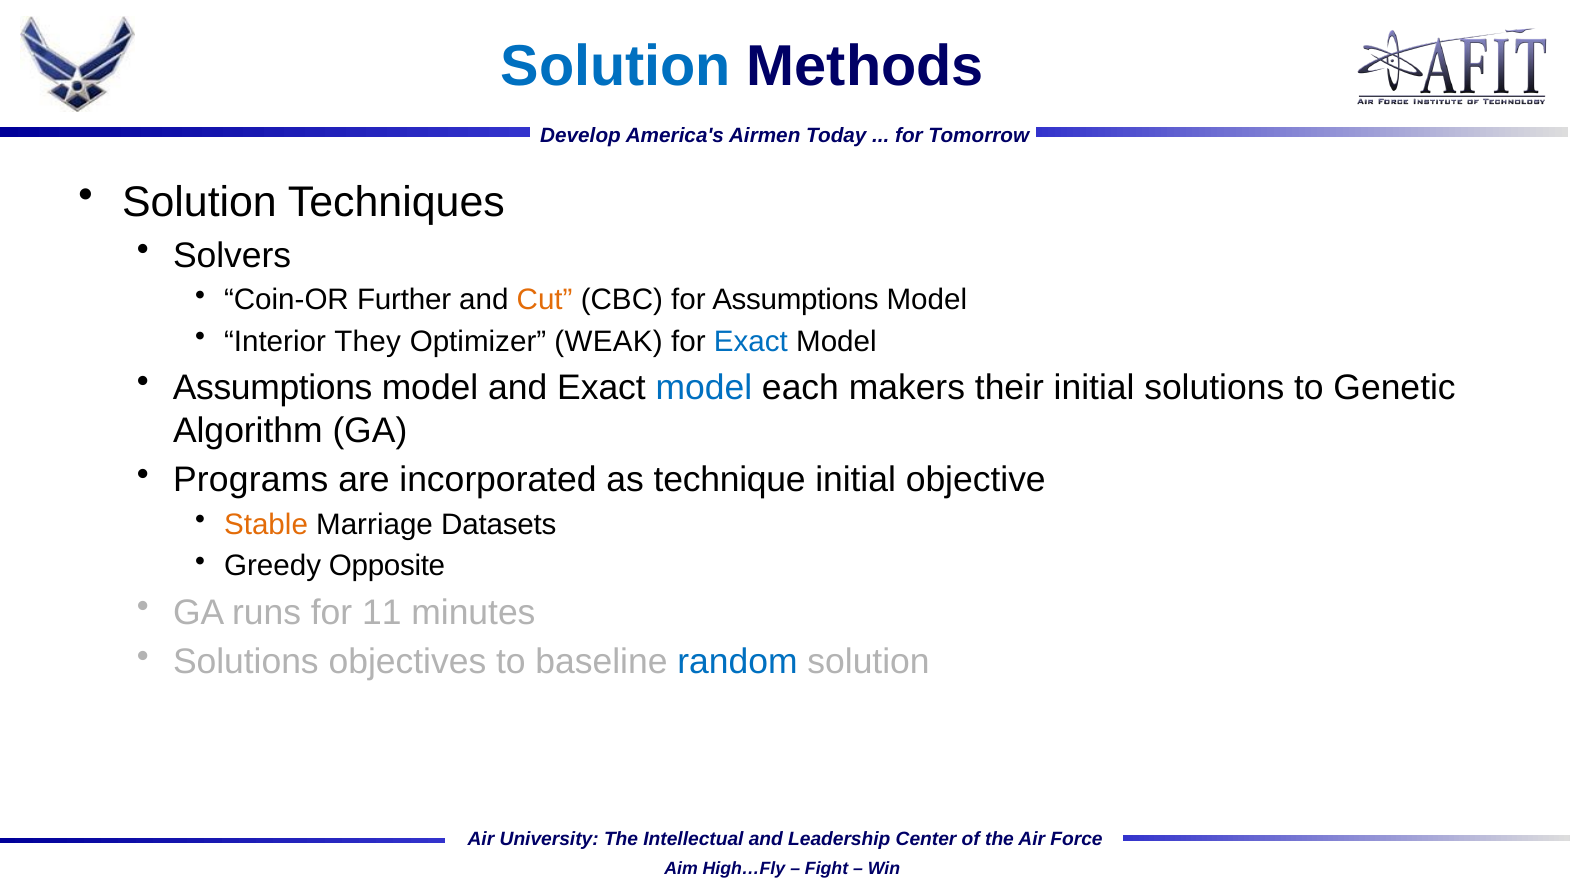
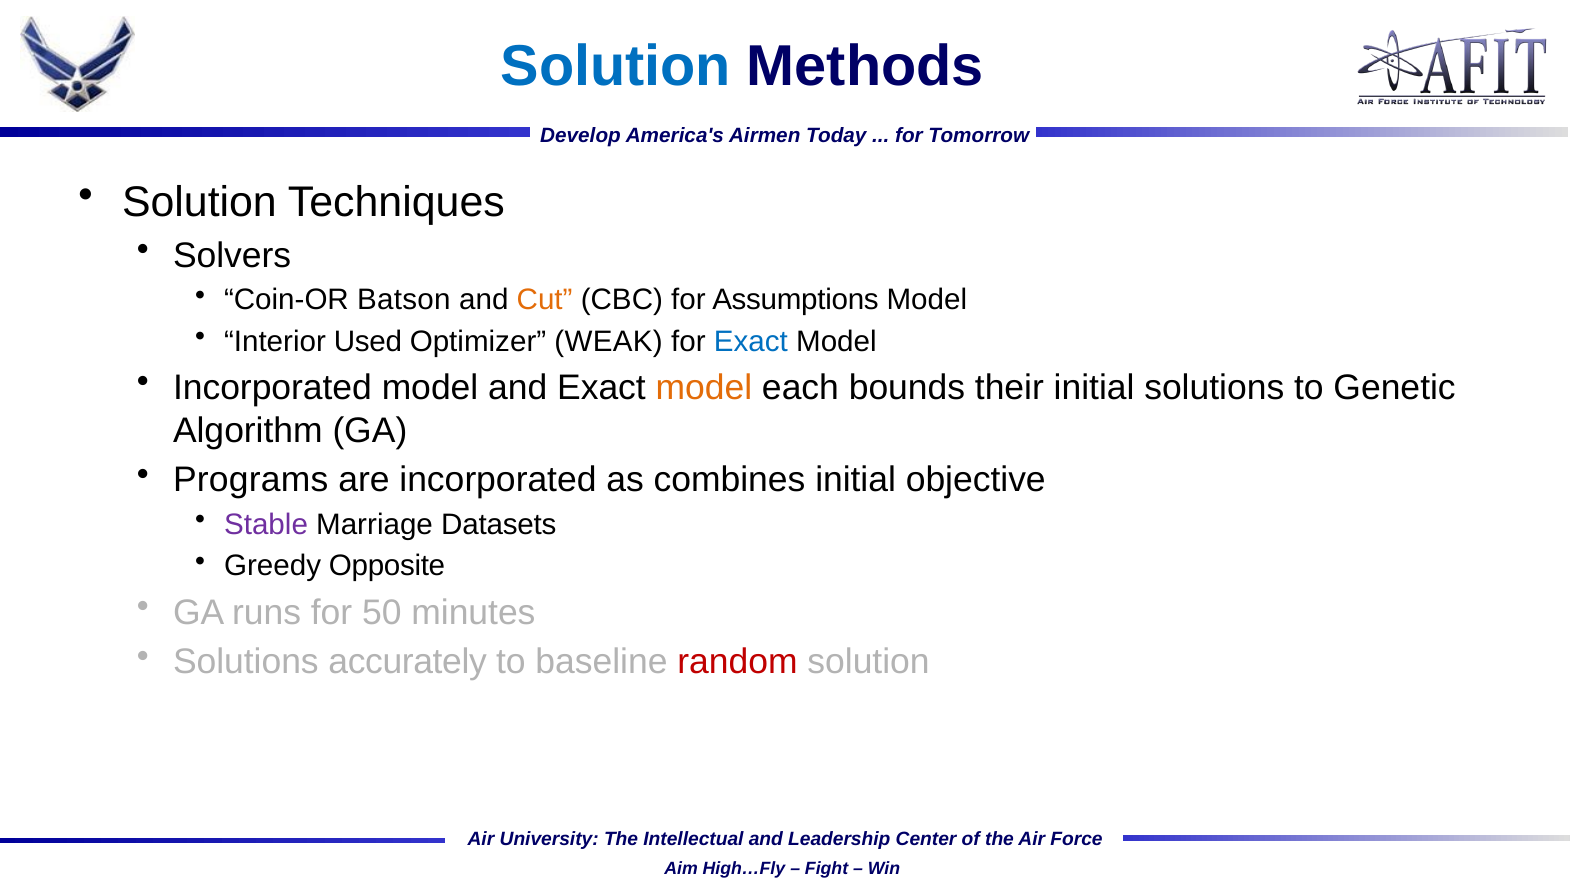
Further: Further -> Batson (404, 300)
They: They -> Used (368, 342)
Assumptions: Assumptions -> Incorporated (272, 388)
model colour: blue -> orange (704, 388)
makers: makers -> bounds (907, 388)
technique: technique -> combines (730, 480)
Stable colour: orange -> purple (266, 525)
11: 11 -> 50 (382, 613)
objectives: objectives -> accurately (408, 662)
random colour: blue -> red (737, 662)
